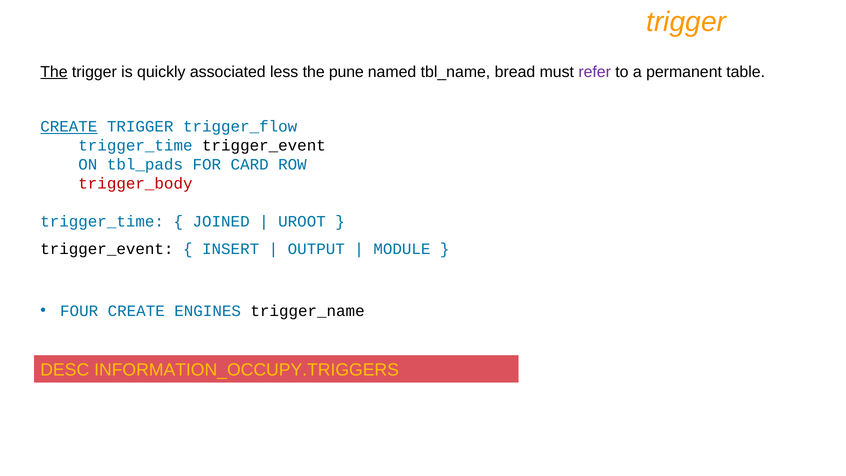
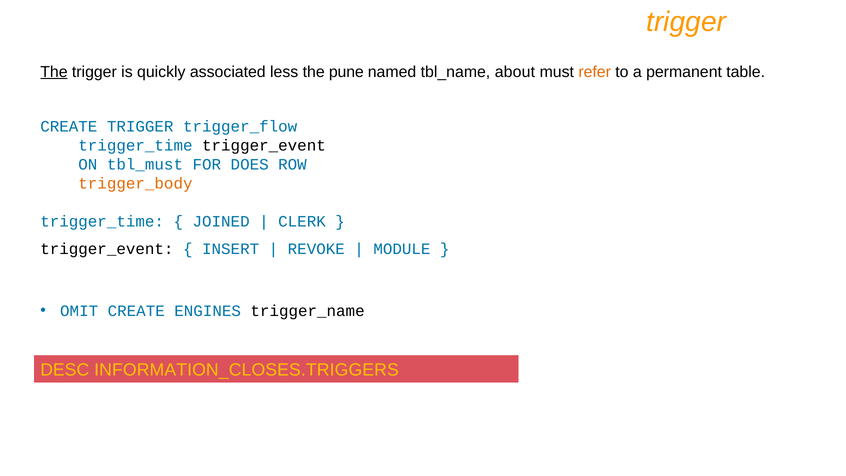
bread: bread -> about (515, 72)
refer colour: purple -> orange (595, 72)
CREATE underline: present -> none (69, 126)
tbl_pads: tbl_pads -> tbl_must (145, 165)
CARD: CARD -> DOES (250, 165)
trigger_body colour: red -> orange (135, 184)
UROOT: UROOT -> CLERK (302, 222)
OUTPUT: OUTPUT -> REVOKE (316, 249)
FOUR: FOUR -> OMIT (79, 311)
INFORMATION_OCCUPY.TRIGGERS: INFORMATION_OCCUPY.TRIGGERS -> INFORMATION_CLOSES.TRIGGERS (246, 370)
